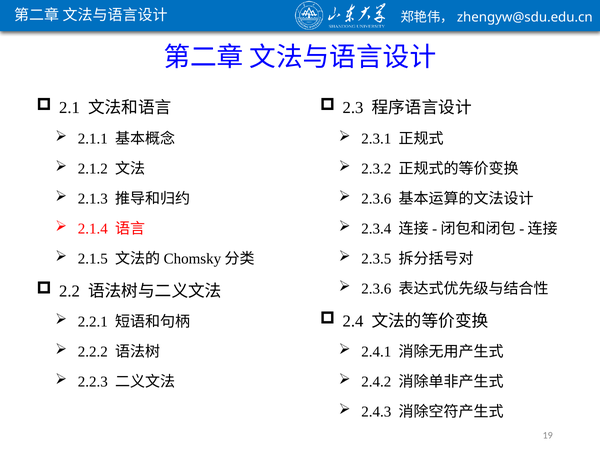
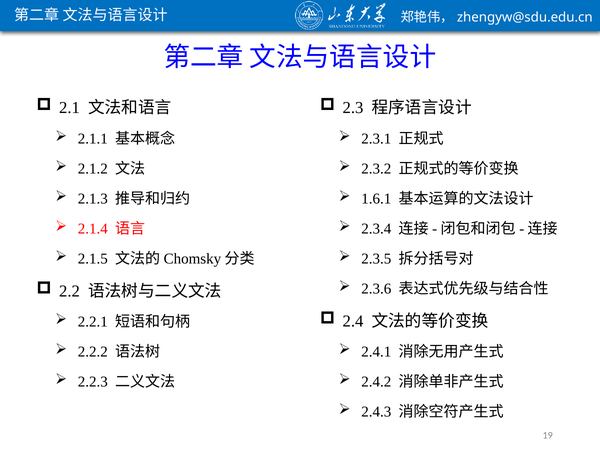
2.3.6: 2.3.6 -> 1.6.1 (376, 199)
